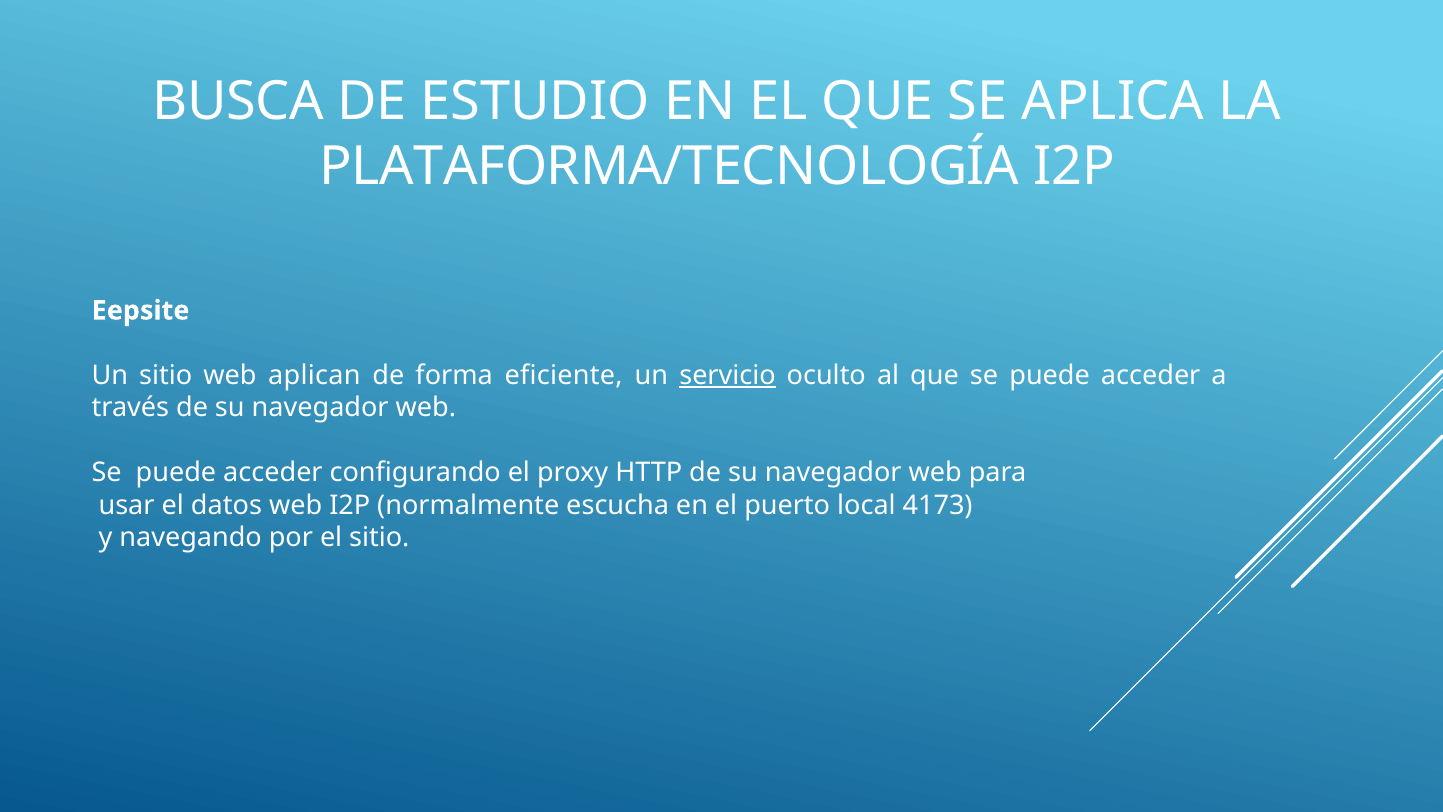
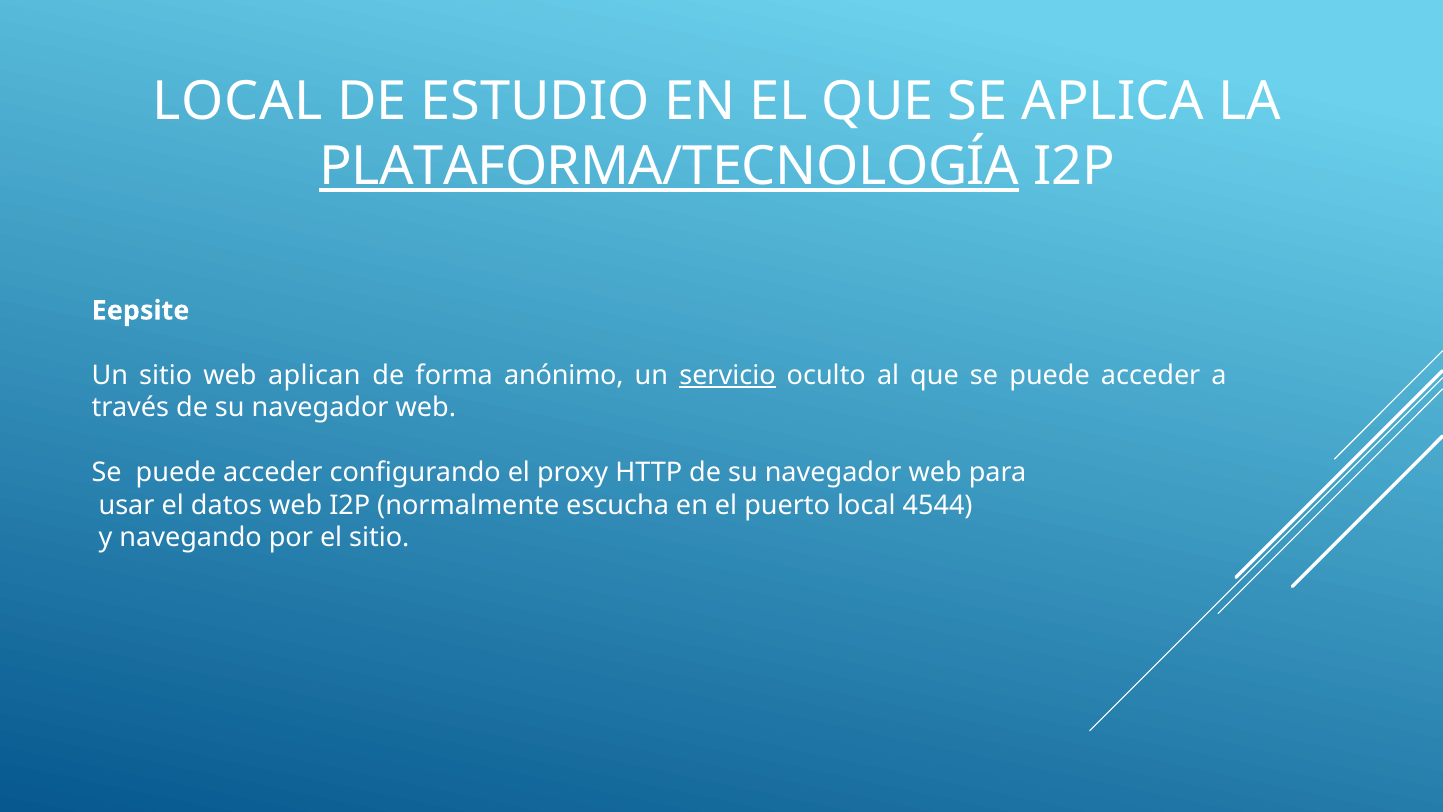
BUSCA: BUSCA -> LOCAL (238, 102)
PLATAFORMA/TECNOLOGÍA underline: none -> present (669, 167)
eficiente: eficiente -> anónimo (564, 375)
4173: 4173 -> 4544 (938, 505)
